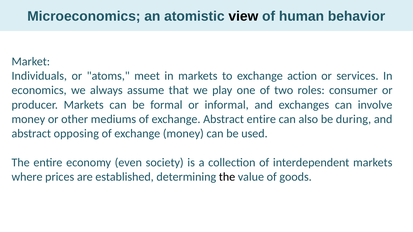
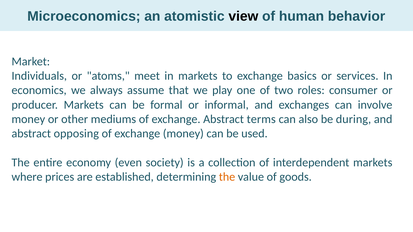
action: action -> basics (302, 76)
Abstract entire: entire -> terms (261, 119)
the colour: black -> orange (227, 177)
